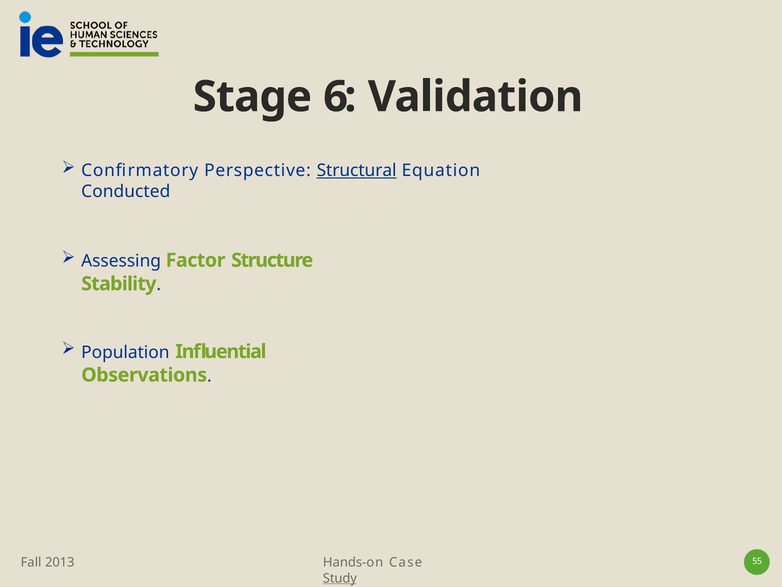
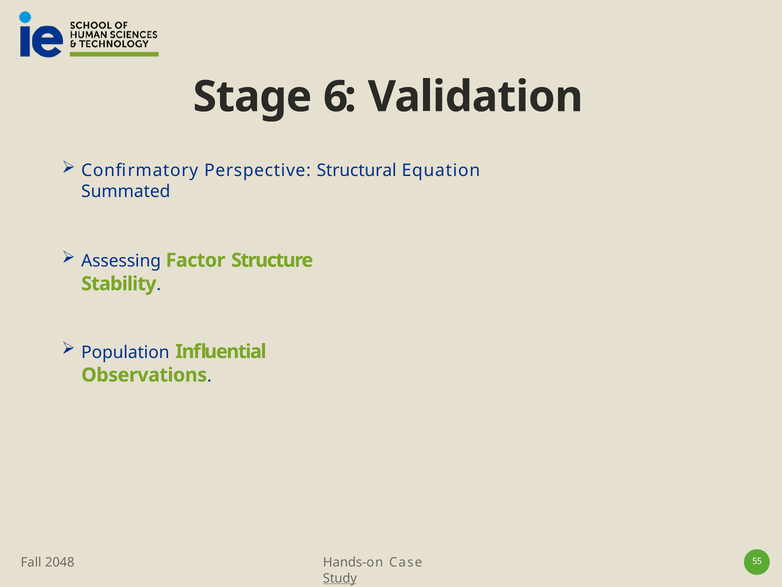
Structural underline: present -> none (357, 170)
Conducted: Conducted -> Summated (126, 191)
2013: 2013 -> 2048 (60, 562)
